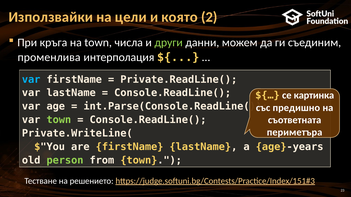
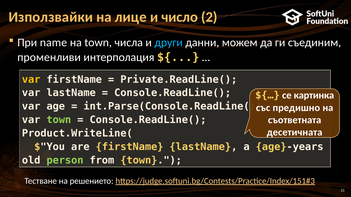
цели: цели -> лице (131, 17)
която: която -> число (180, 17)
кръга: кръга -> name (53, 43)
други colour: light green -> light blue (169, 43)
променлива: променлива -> променливи (49, 57)
var colour: light blue -> yellow (31, 80)
периметъра: периметъра -> десетичната (295, 132)
Private.WriteLine(: Private.WriteLine( -> Product.WriteLine( (77, 134)
